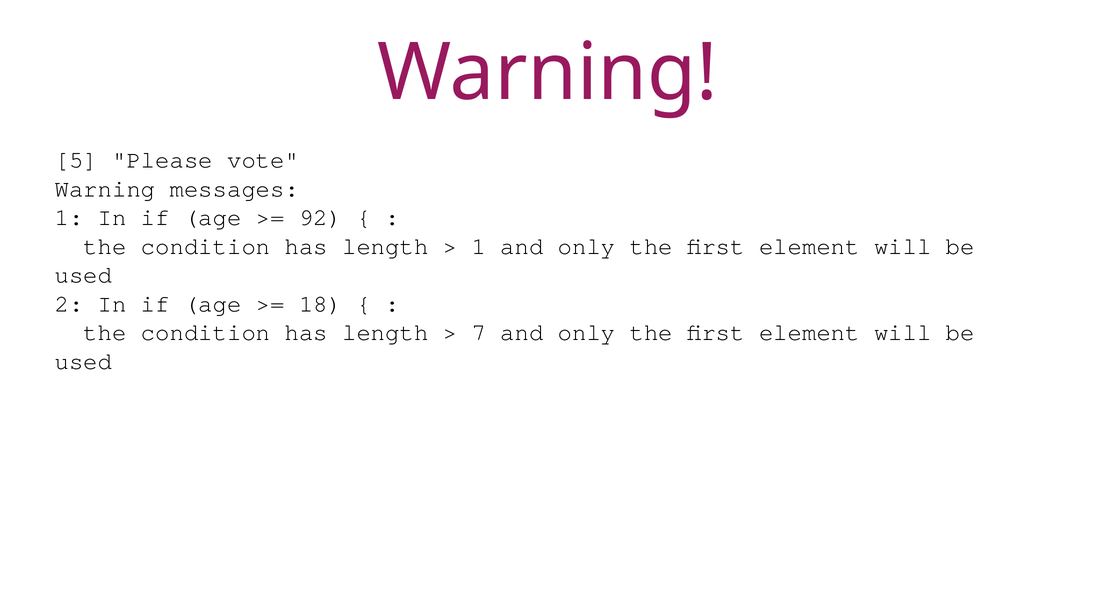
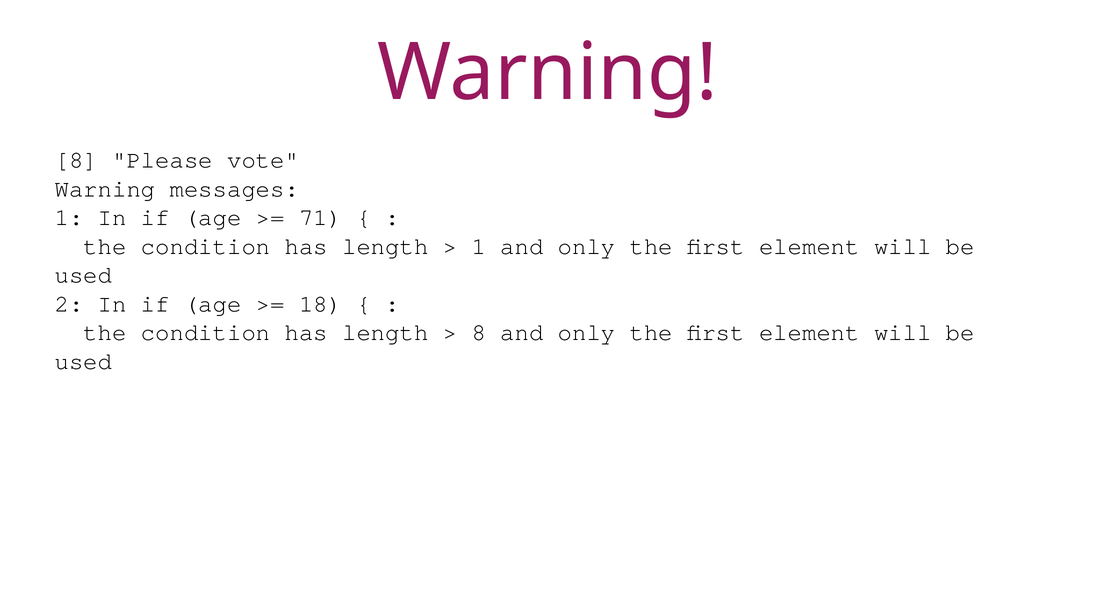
5: 5 -> 8 (76, 160)
92: 92 -> 71 (321, 217)
7: 7 -> 8 (479, 332)
